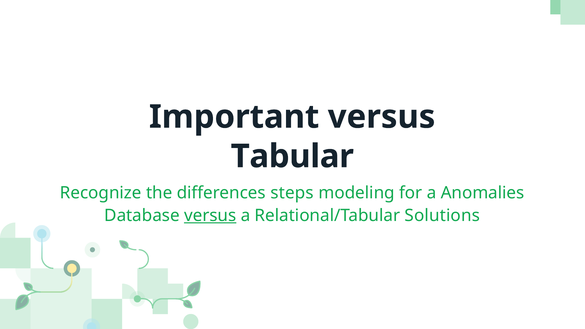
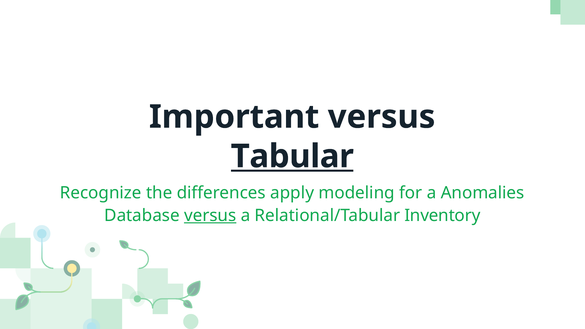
Tabular underline: none -> present (292, 156)
steps: steps -> apply (292, 193)
Solutions: Solutions -> Inventory (442, 216)
